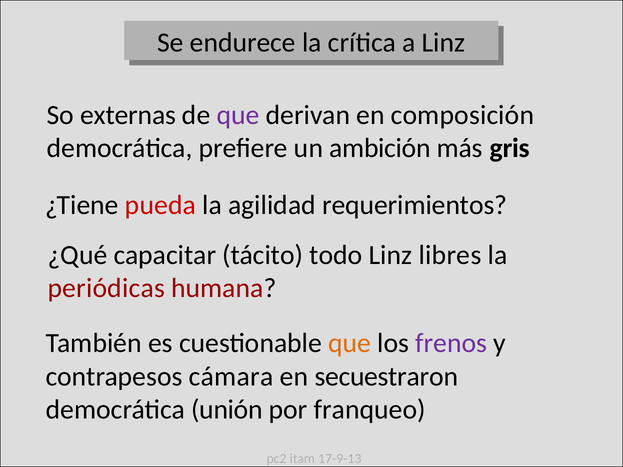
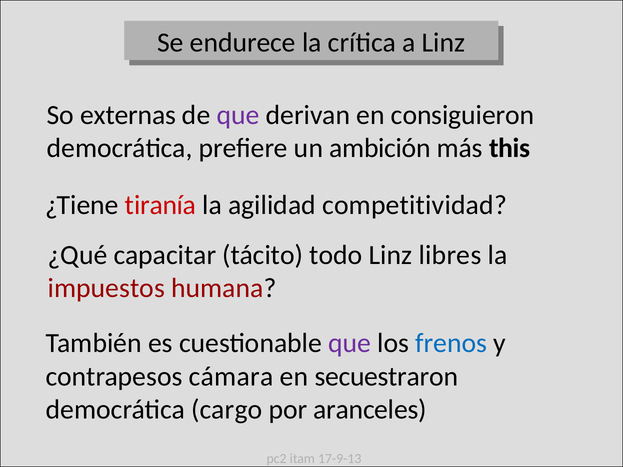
composición: composición -> consiguieron (463, 115)
gris: gris -> this (510, 148)
pueda: pueda -> tiranía (161, 205)
requerimientos: requerimientos -> competitividad (415, 205)
periódicas: periódicas -> impuestos (106, 288)
que colour: orange -> purple (350, 343)
frenos colour: purple -> blue (451, 343)
unión: unión -> cargo (227, 410)
franqueo: franqueo -> aranceles (370, 410)
